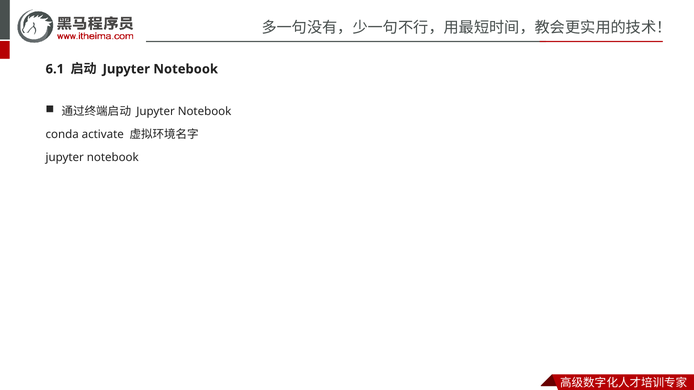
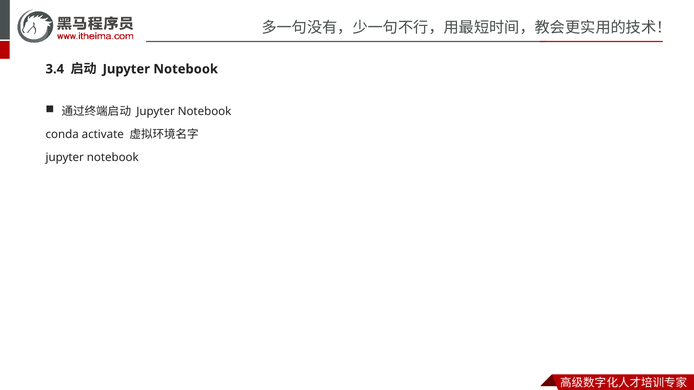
6.1: 6.1 -> 3.4 (55, 69)
